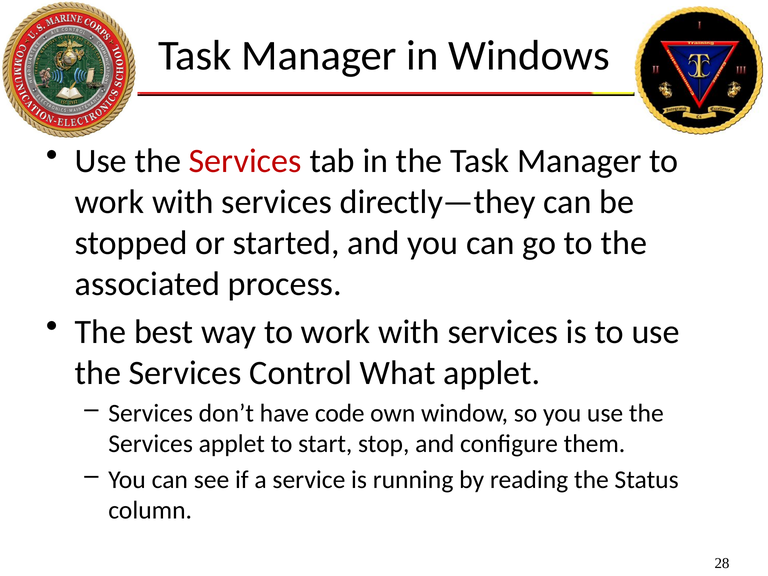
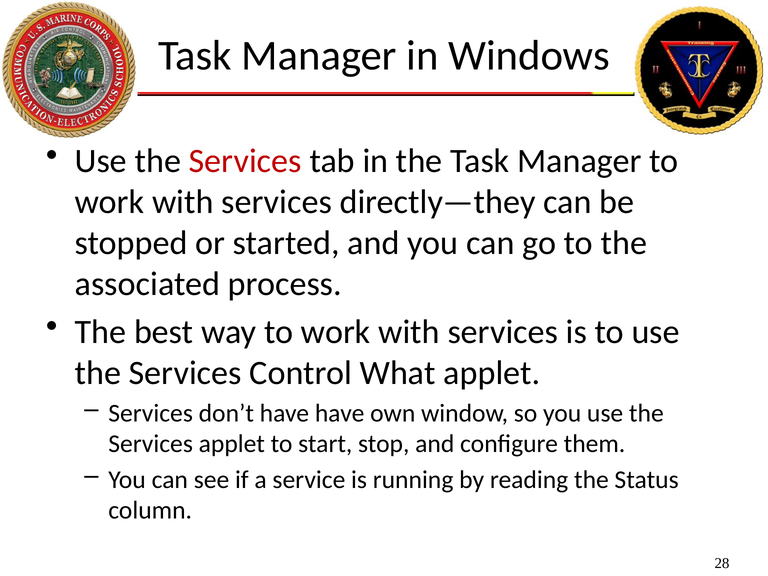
have code: code -> have (340, 413)
